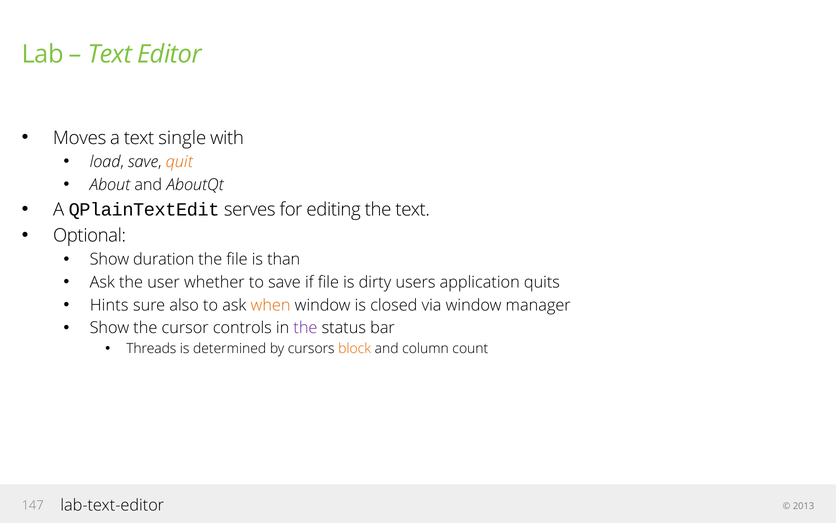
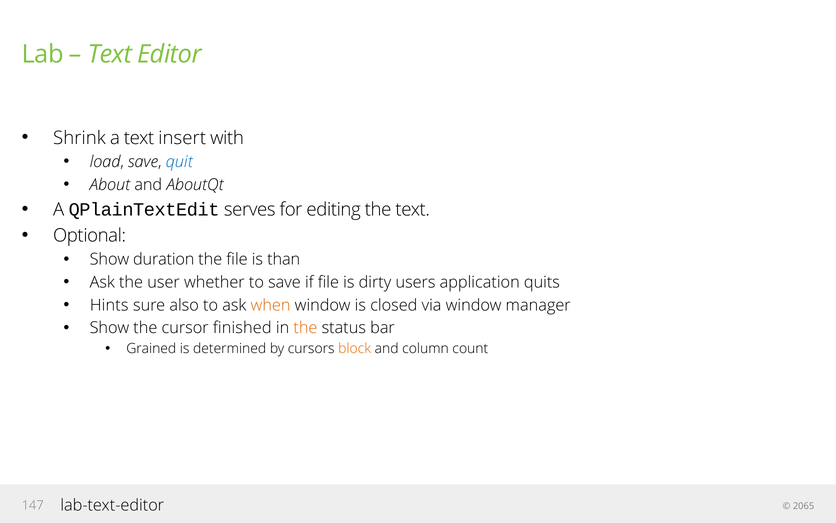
Moves: Moves -> Shrink (79, 138)
single: single -> insert (182, 138)
quit colour: orange -> blue (179, 162)
controls: controls -> finished (242, 328)
the colour: purple -> orange (305, 328)
Threads: Threads -> Grained (151, 349)
2013: 2013 -> 2065 (804, 506)
